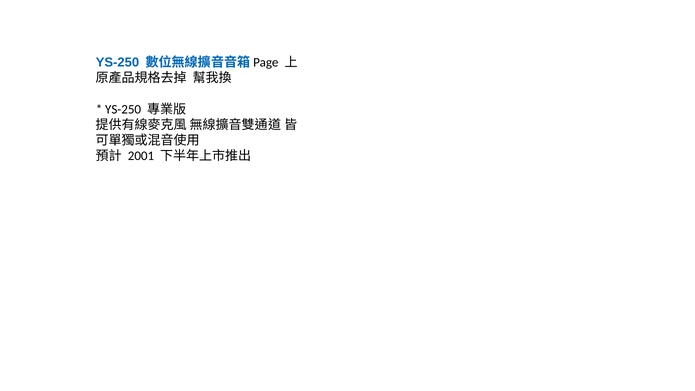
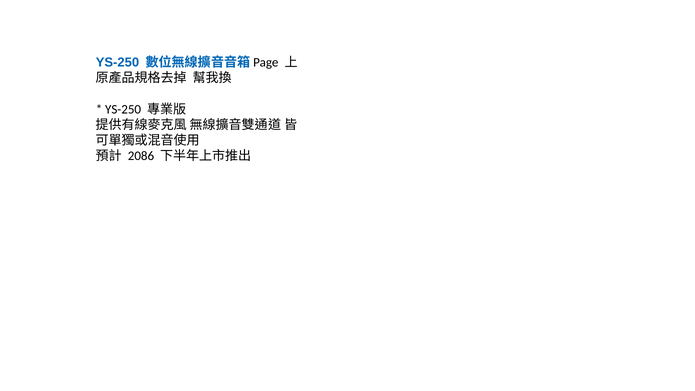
2001: 2001 -> 2086 (141, 156)
